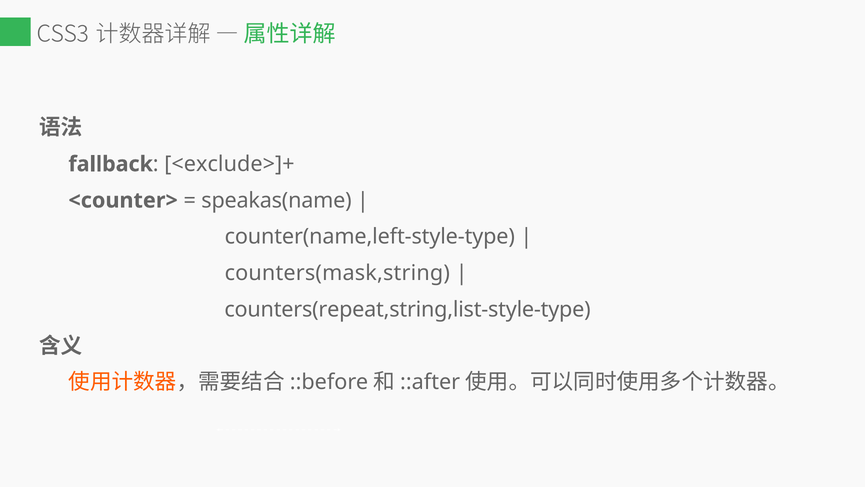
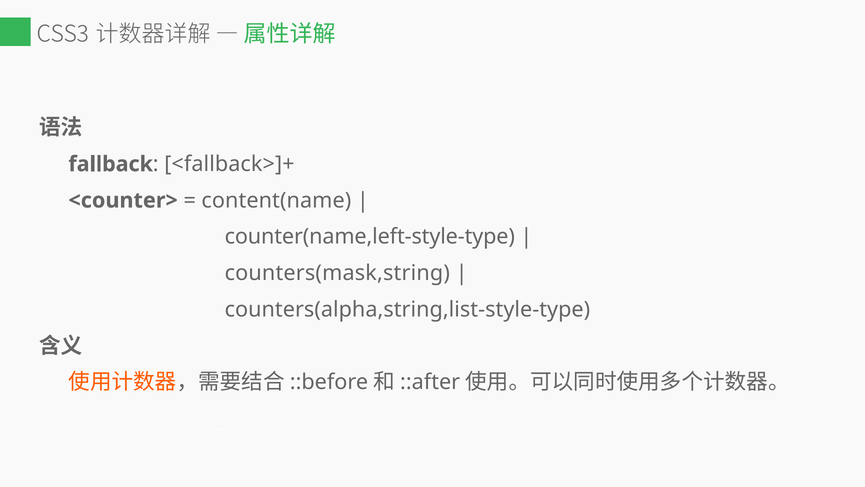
<exclude>]+: <exclude>]+ -> <fallback>]+ (229, 164)
speakas(name: speakas(name -> content(name (276, 200)
counters(repeat,string,list-style-type: counters(repeat,string,list-style-type -> counters(alpha,string,list-style-type (407, 309)
